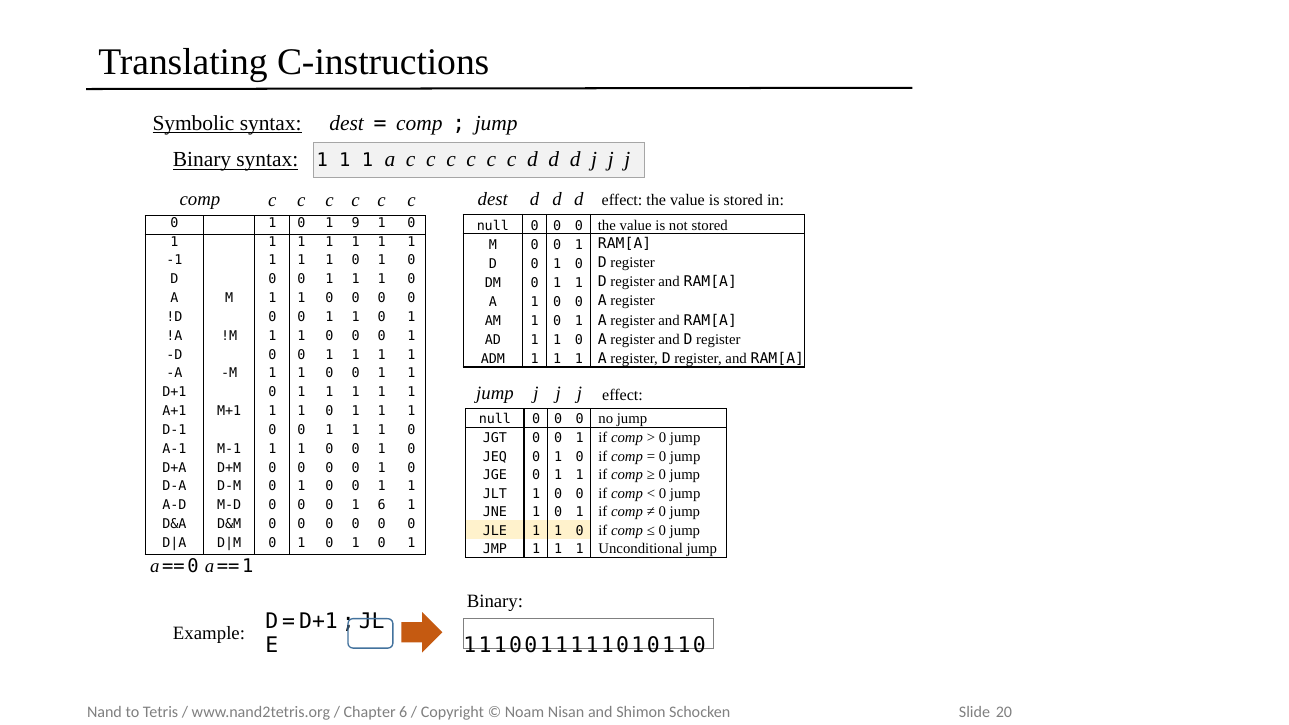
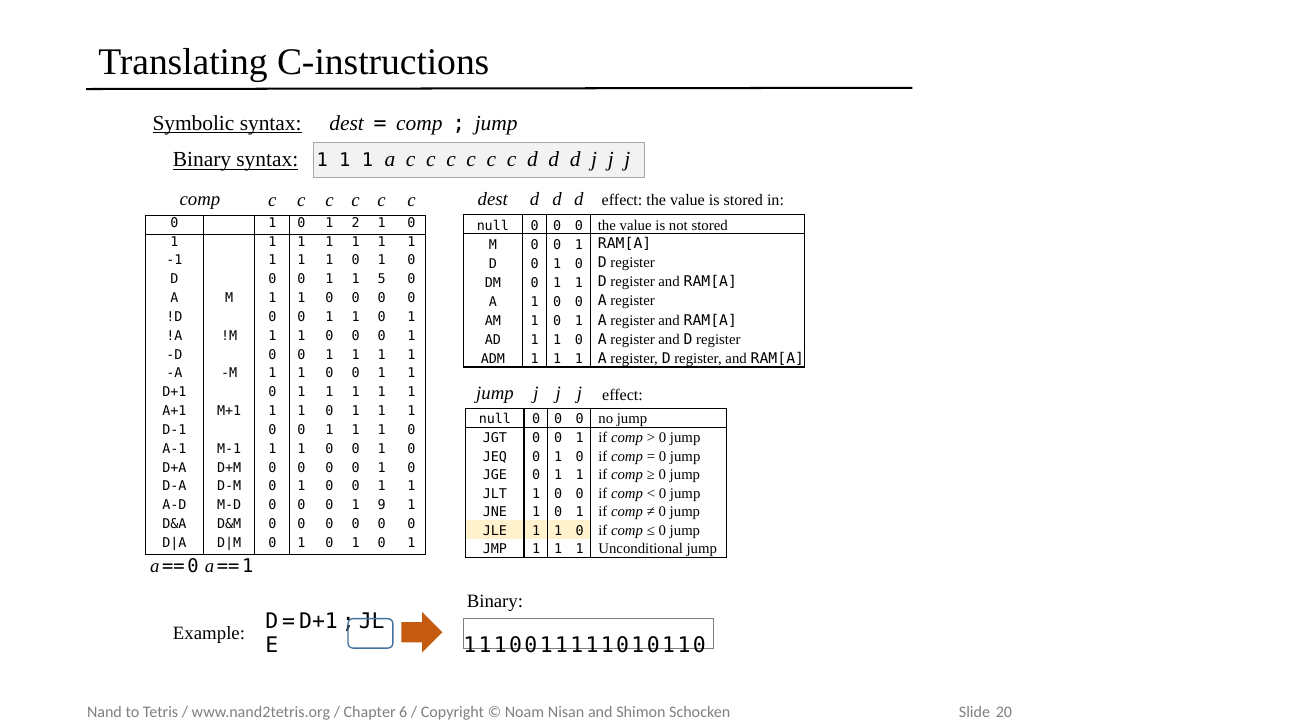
9: 9 -> 2 (356, 223)
1: 1 -> 5 (382, 279)
1 6: 6 -> 9 (382, 505)
